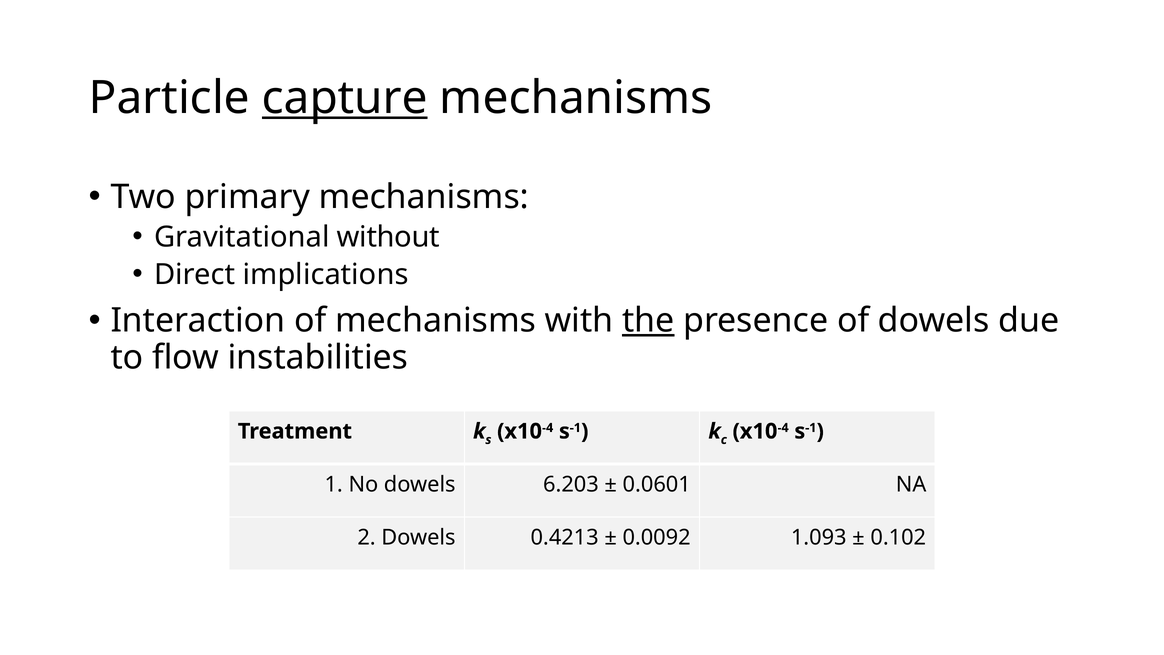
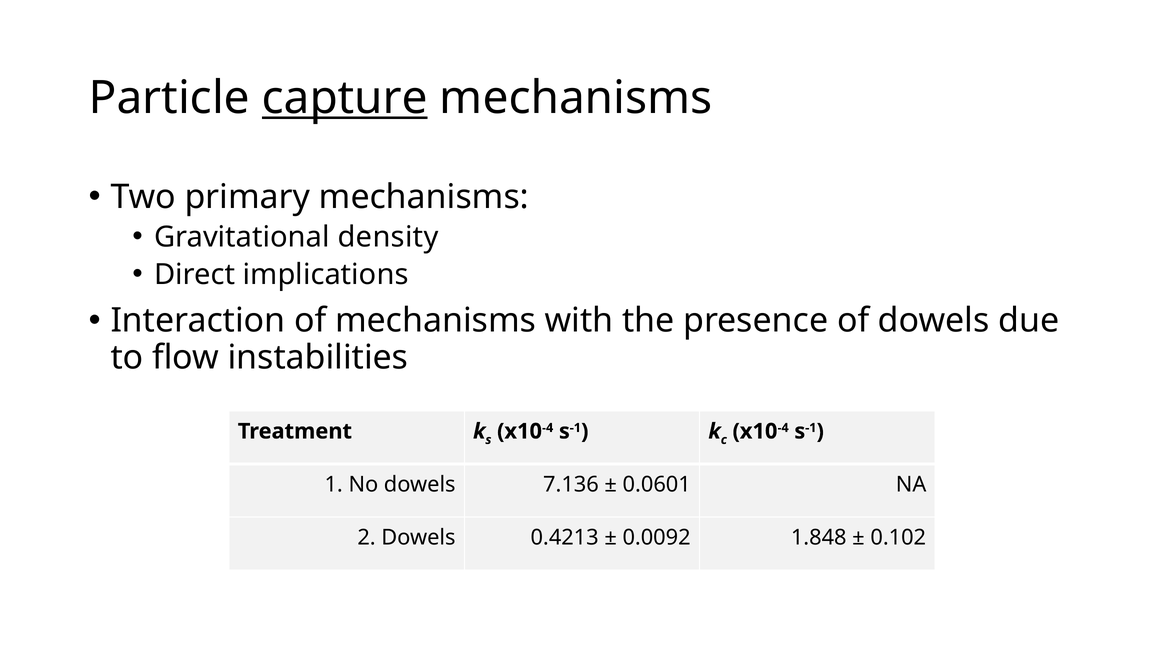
without: without -> density (388, 237)
the underline: present -> none (648, 321)
6.203: 6.203 -> 7.136 (571, 484)
1.093: 1.093 -> 1.848 (819, 537)
